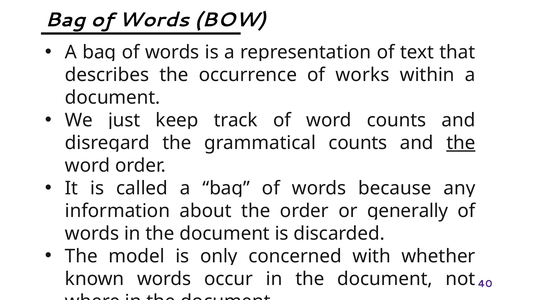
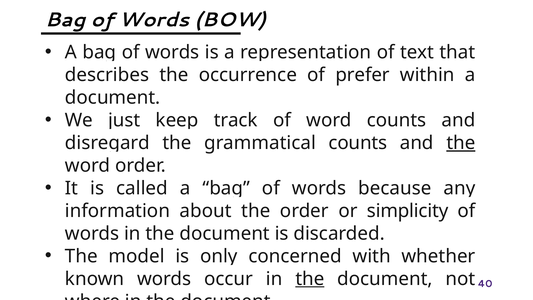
works: works -> prefer (363, 75)
generally: generally -> simplicity (408, 211)
the underline: none -> present (310, 279)
